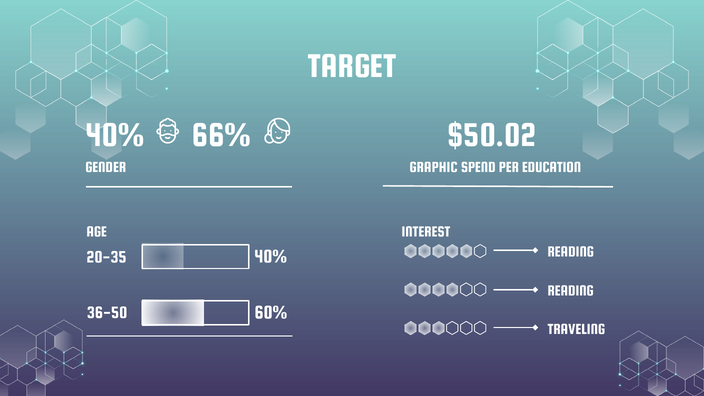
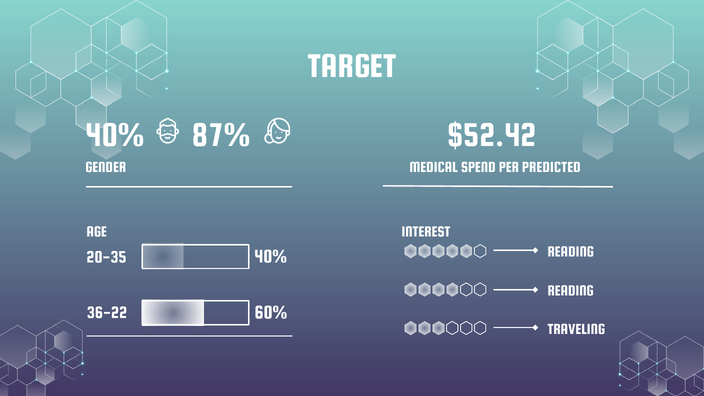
$50.02: $50.02 -> $52.42 (492, 134)
66%: 66% -> 87% (221, 135)
GRAPHIC: GRAPHIC -> MEDICAL (434, 167)
EDUCATION: EDUCATION -> PREDICTED (551, 167)
36-50: 36-50 -> 36-22 (107, 313)
